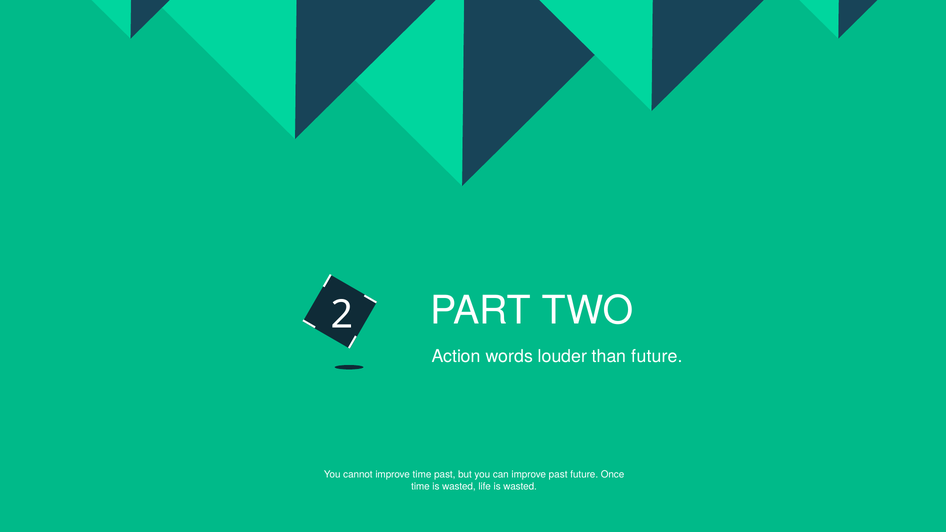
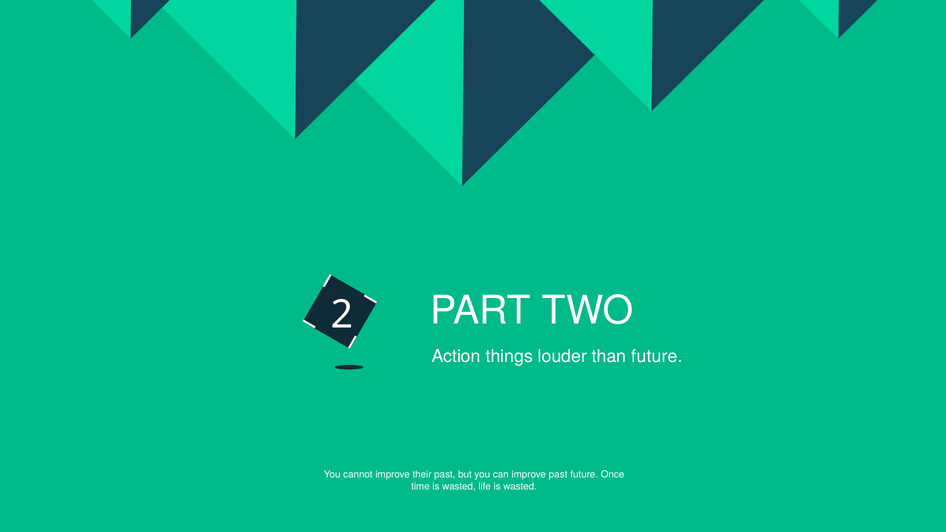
words: words -> things (509, 357)
improve time: time -> their (422, 475)
